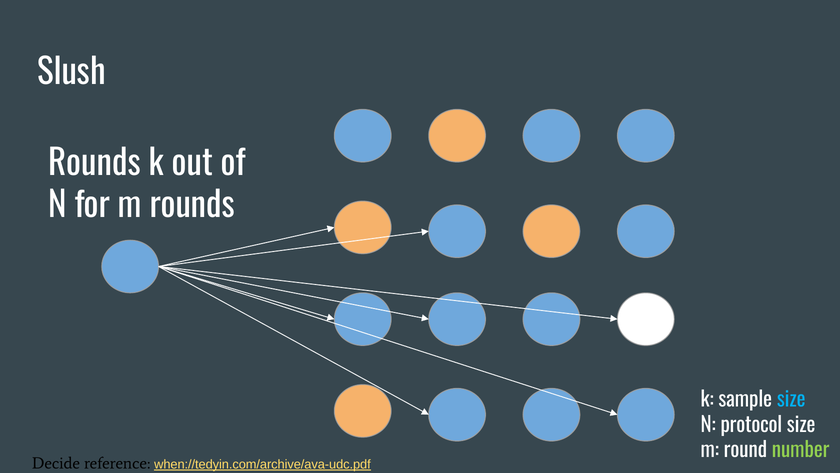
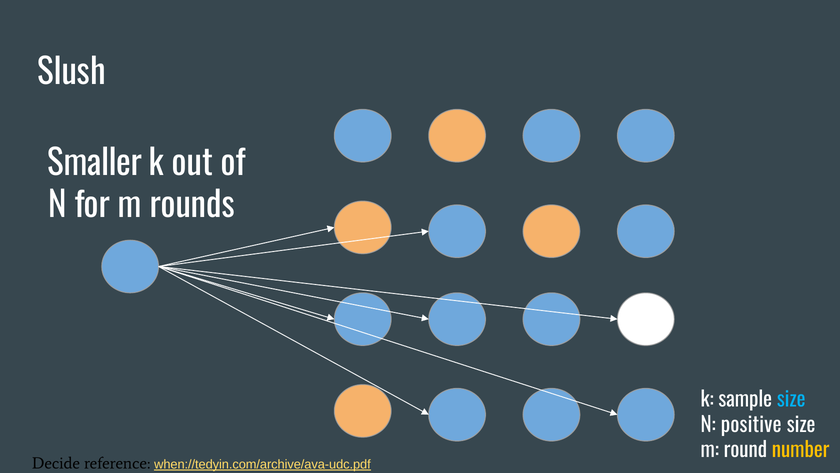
Rounds: Rounds -> Smaller (95, 163)
protocol: protocol -> positive (751, 425)
number colour: light green -> yellow (801, 450)
